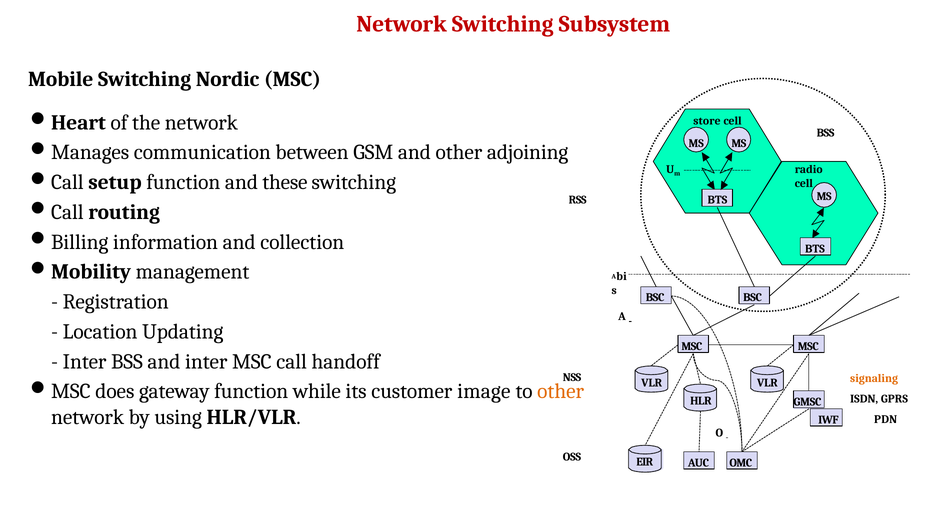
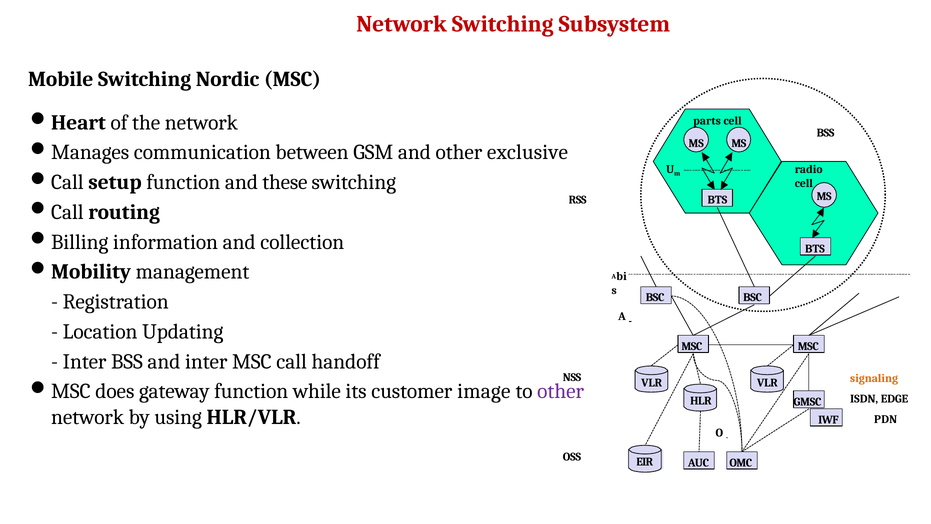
store: store -> parts (707, 121)
adjoining: adjoining -> exclusive (527, 152)
other colour: orange -> purple (561, 391)
GPRS: GPRS -> EDGE (894, 399)
